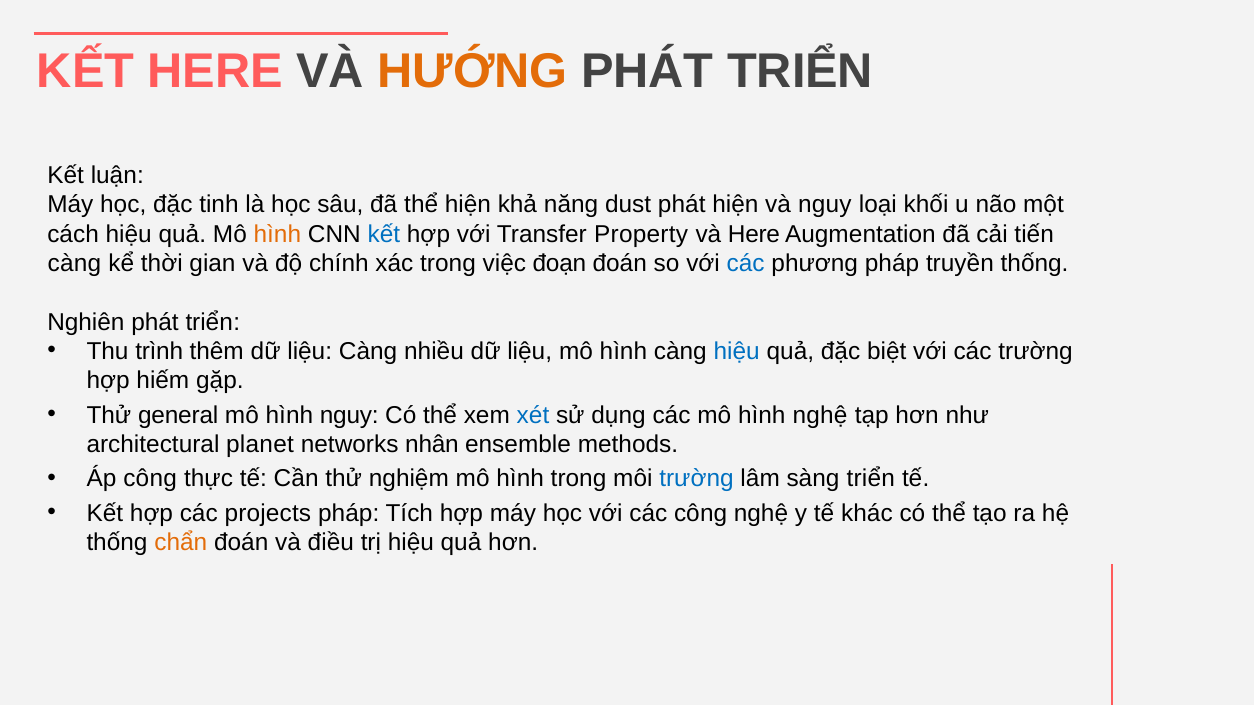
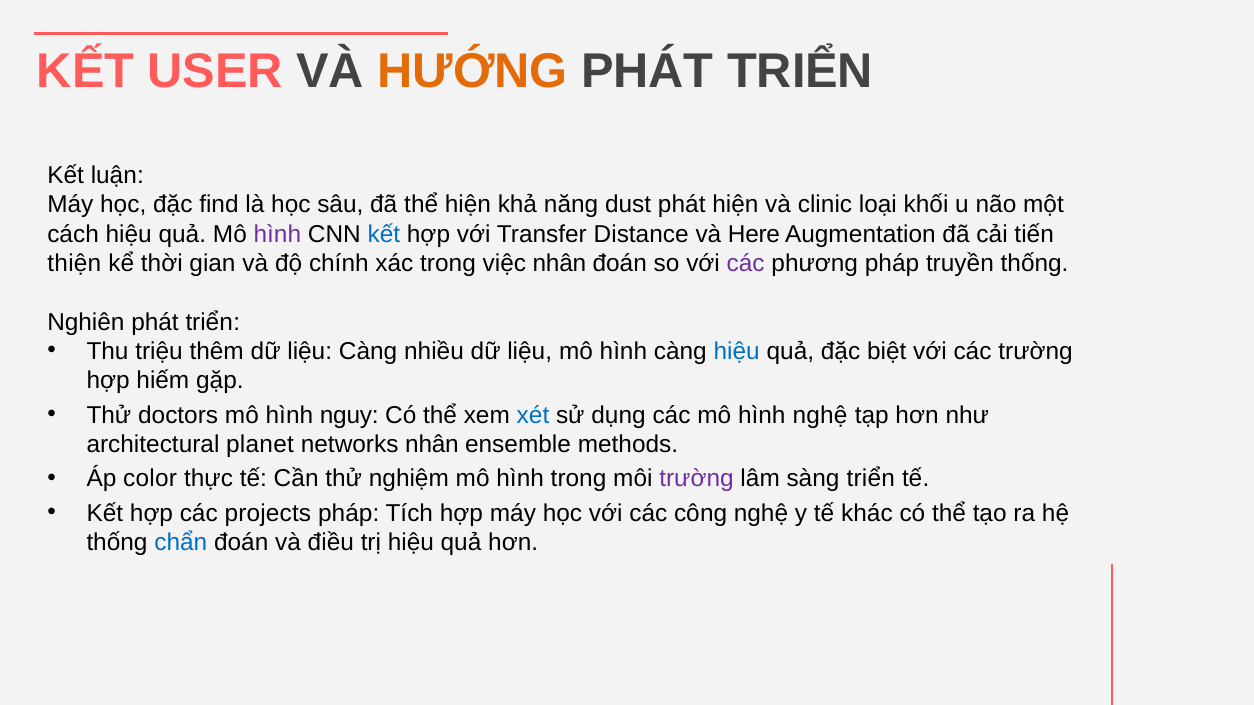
KẾT HERE: HERE -> USER (215, 71)
tinh: tinh -> find (219, 205)
và nguy: nguy -> clinic (825, 205)
hình colour: orange -> purple (277, 234)
Property: Property -> Distance (641, 234)
càng: càng -> thiện (74, 264)
việc đoạn: đoạn -> nhân (559, 264)
các colour: blue -> purple (746, 264)
trình: trình -> triệu (159, 351)
general: general -> doctors (178, 415)
Áp công: công -> color (150, 479)
trường colour: blue -> purple (696, 479)
chẩn colour: orange -> blue (181, 543)
